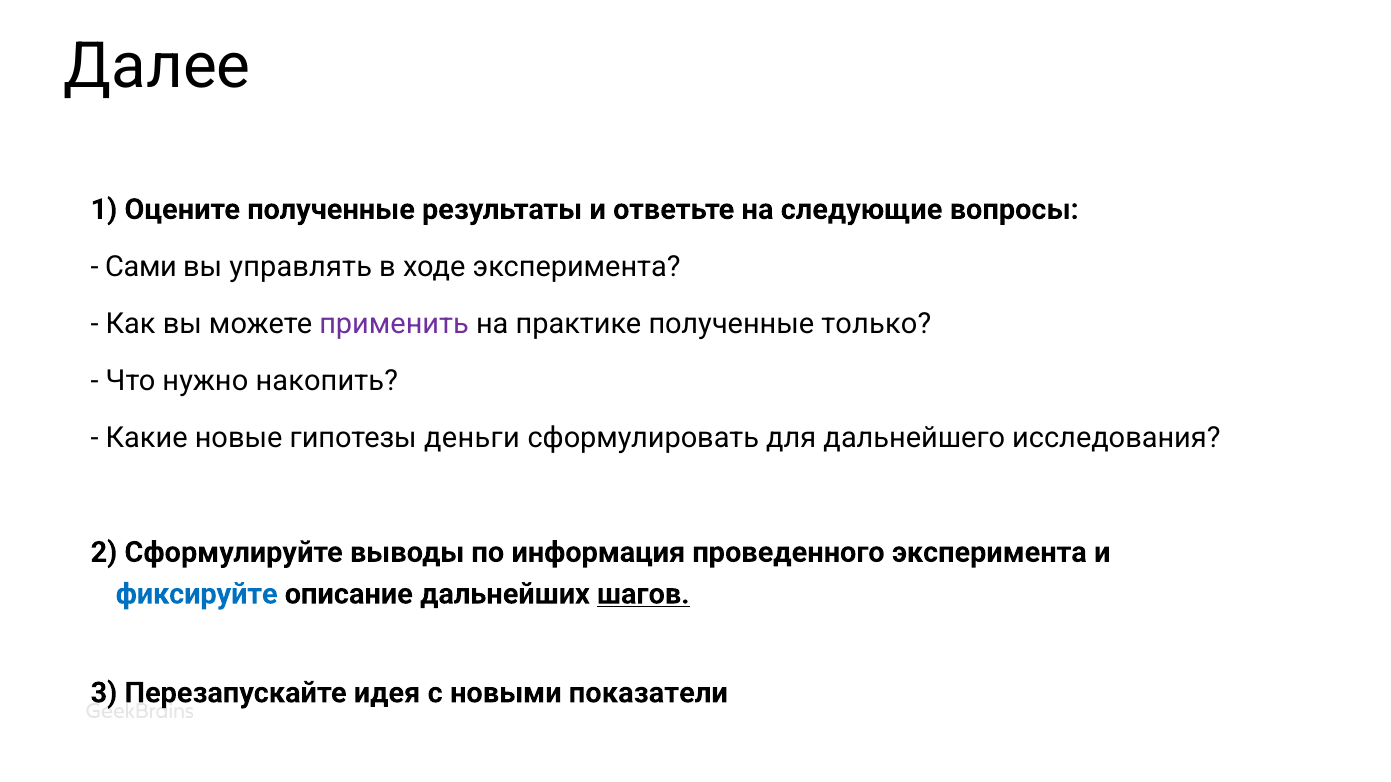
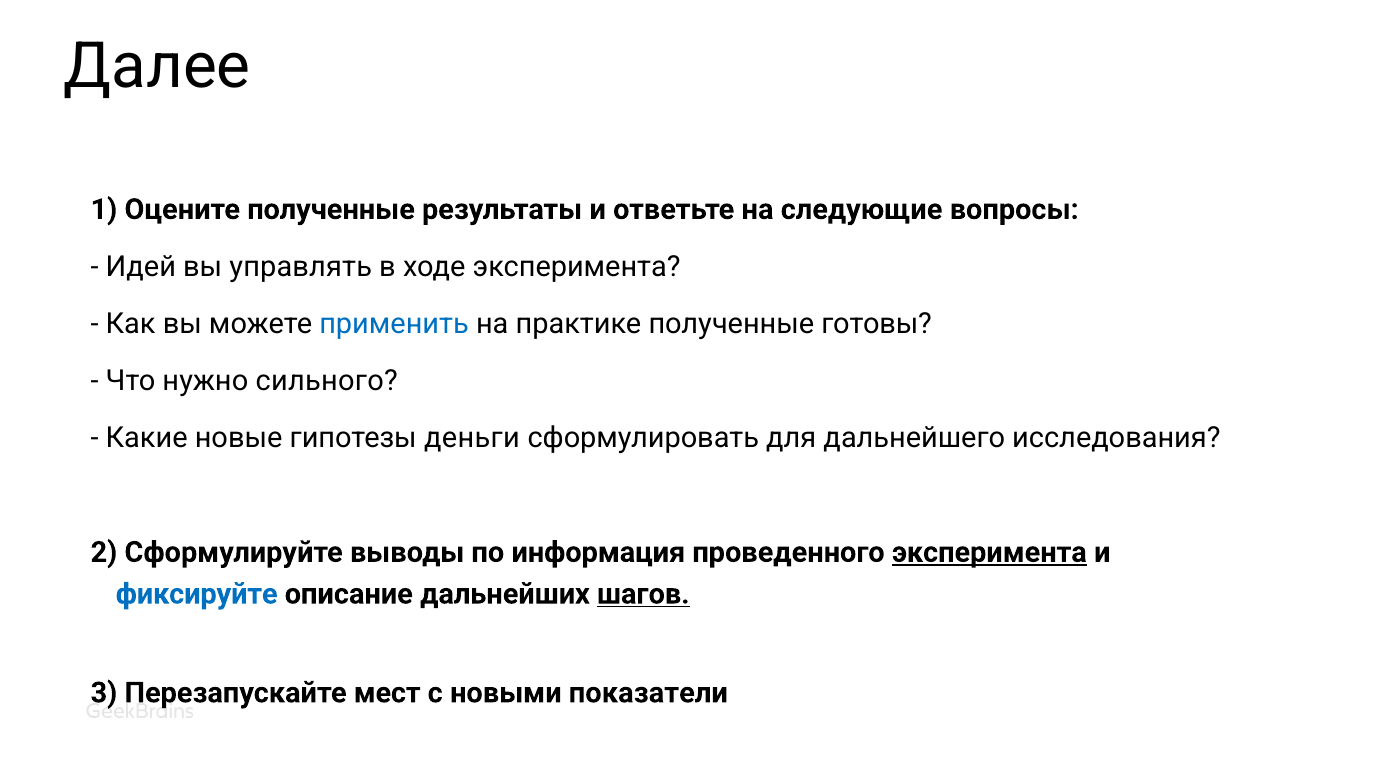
Сами: Сами -> Идей (141, 267)
применить colour: purple -> blue (394, 324)
только: только -> готовы (877, 324)
накопить: накопить -> сильного (327, 381)
эксперимента underline: none -> present (989, 553)
идея: идея -> мест (387, 693)
